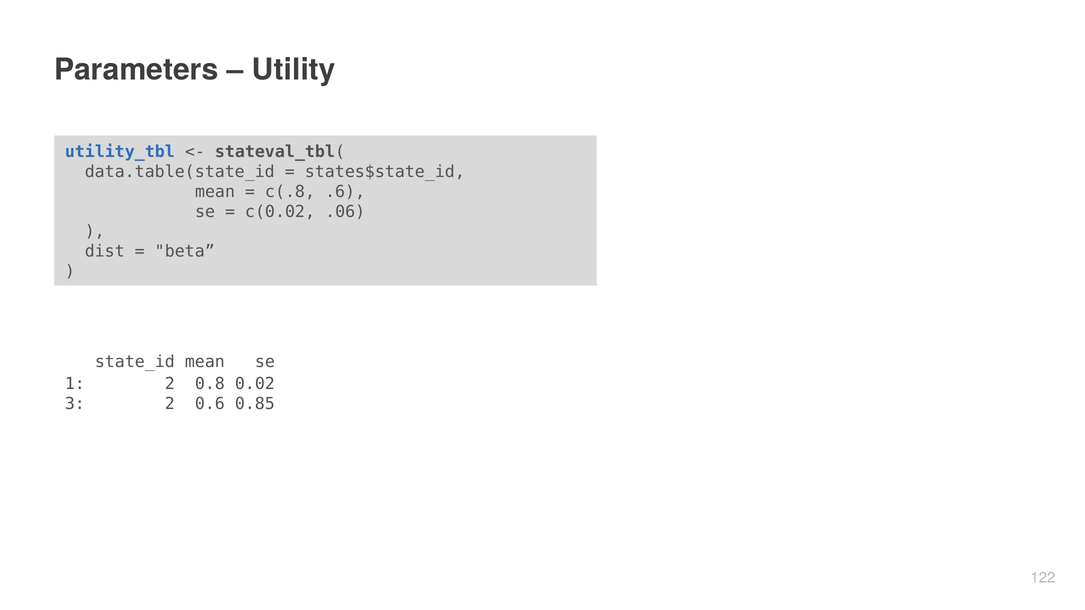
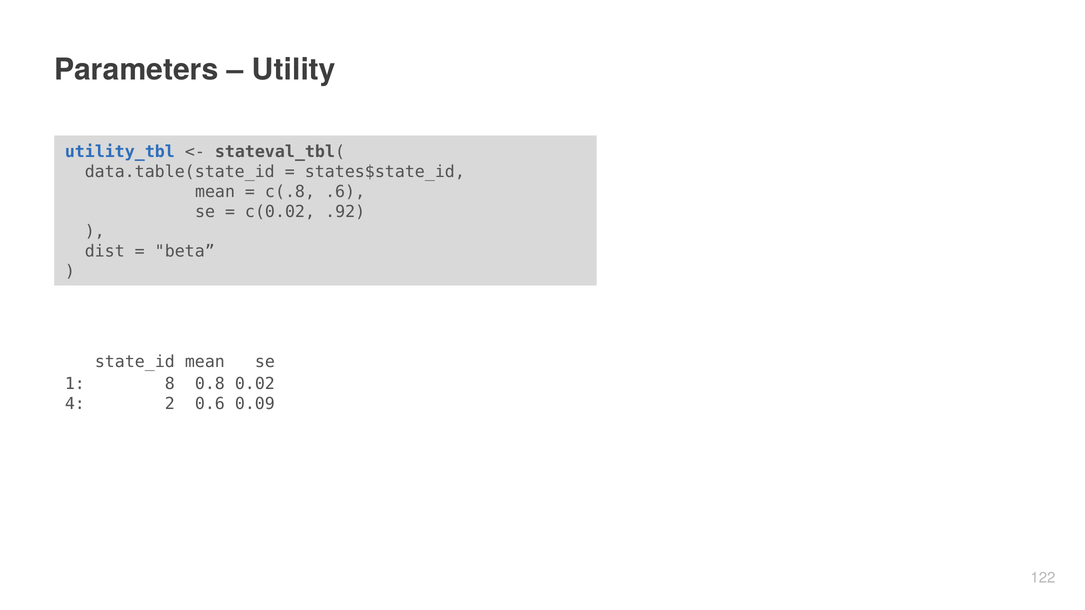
.06: .06 -> .92 (345, 212)
1 2: 2 -> 8 (170, 384)
3: 3 -> 4 (75, 404)
0.85: 0.85 -> 0.09 (255, 404)
